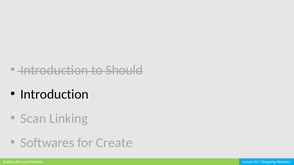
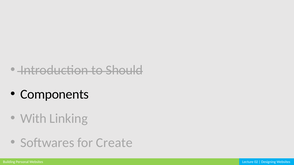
Introduction: Introduction -> Components (55, 94)
Scan: Scan -> With (33, 119)
